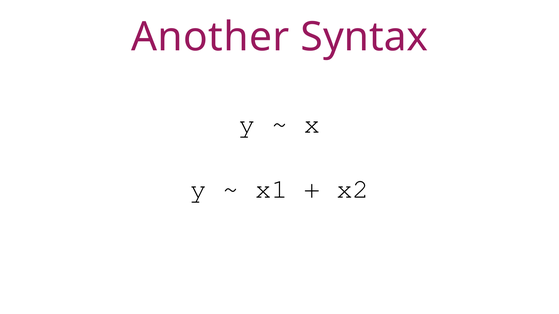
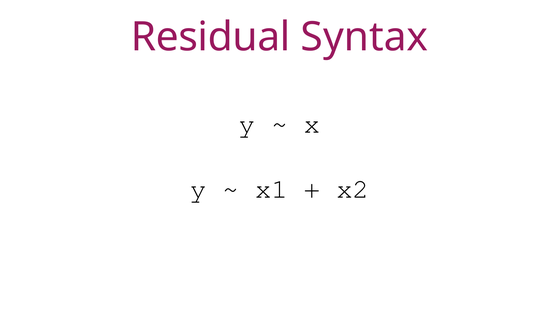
Another: Another -> Residual (211, 37)
